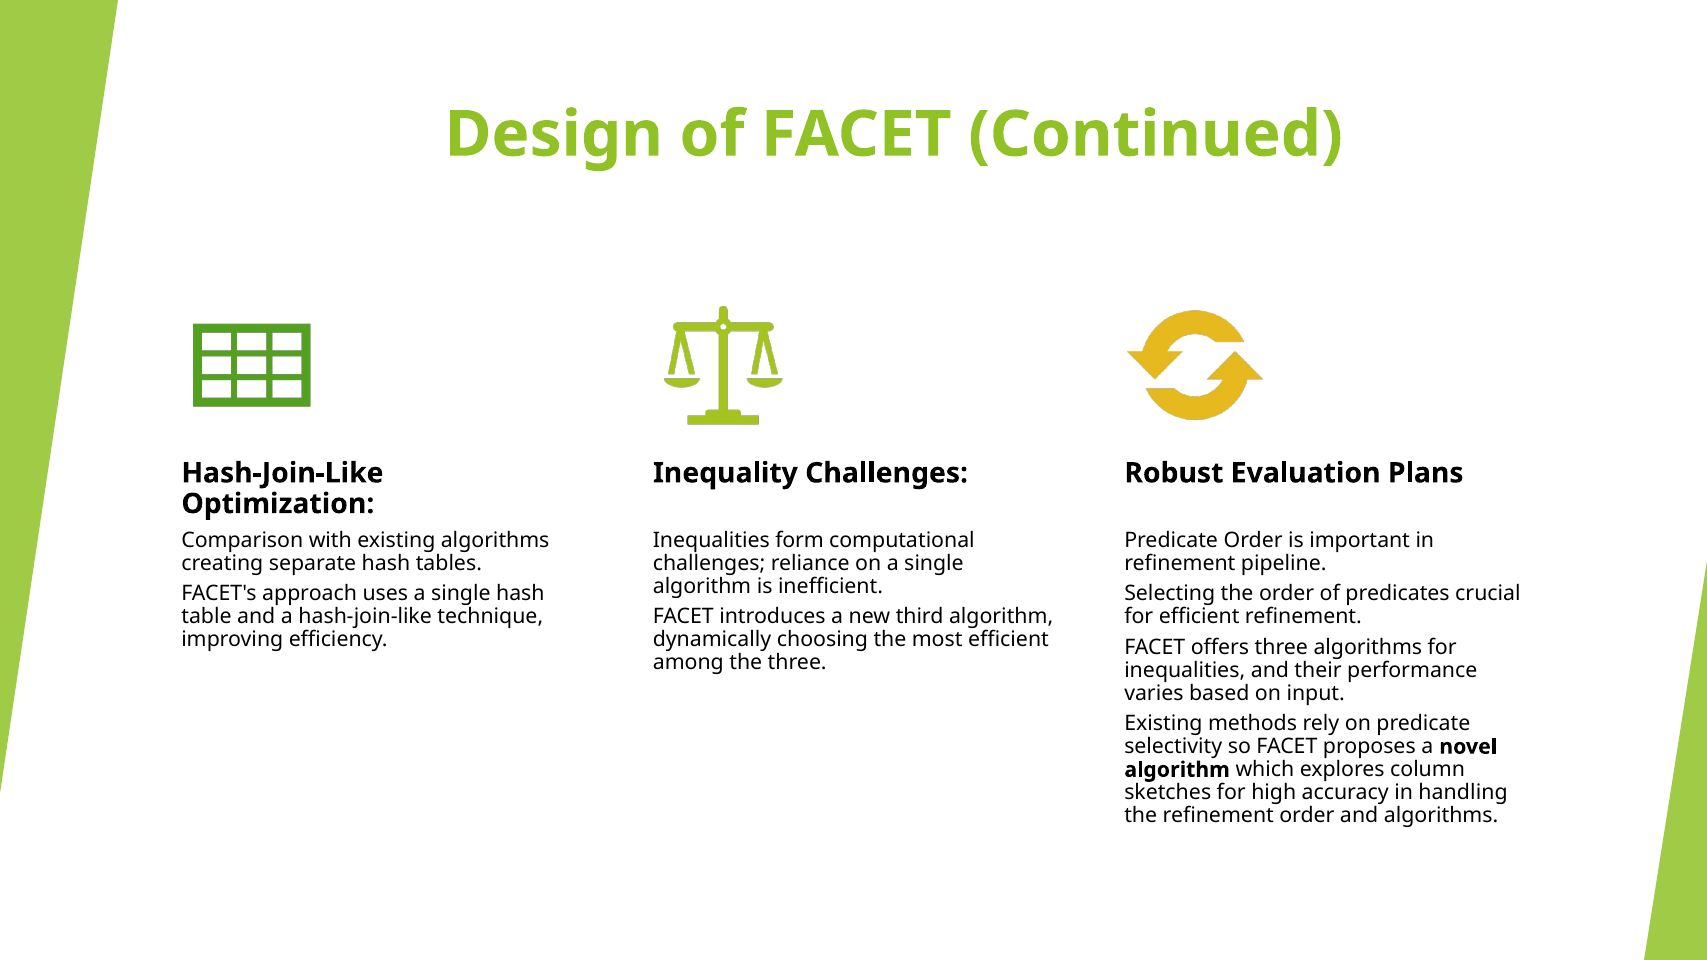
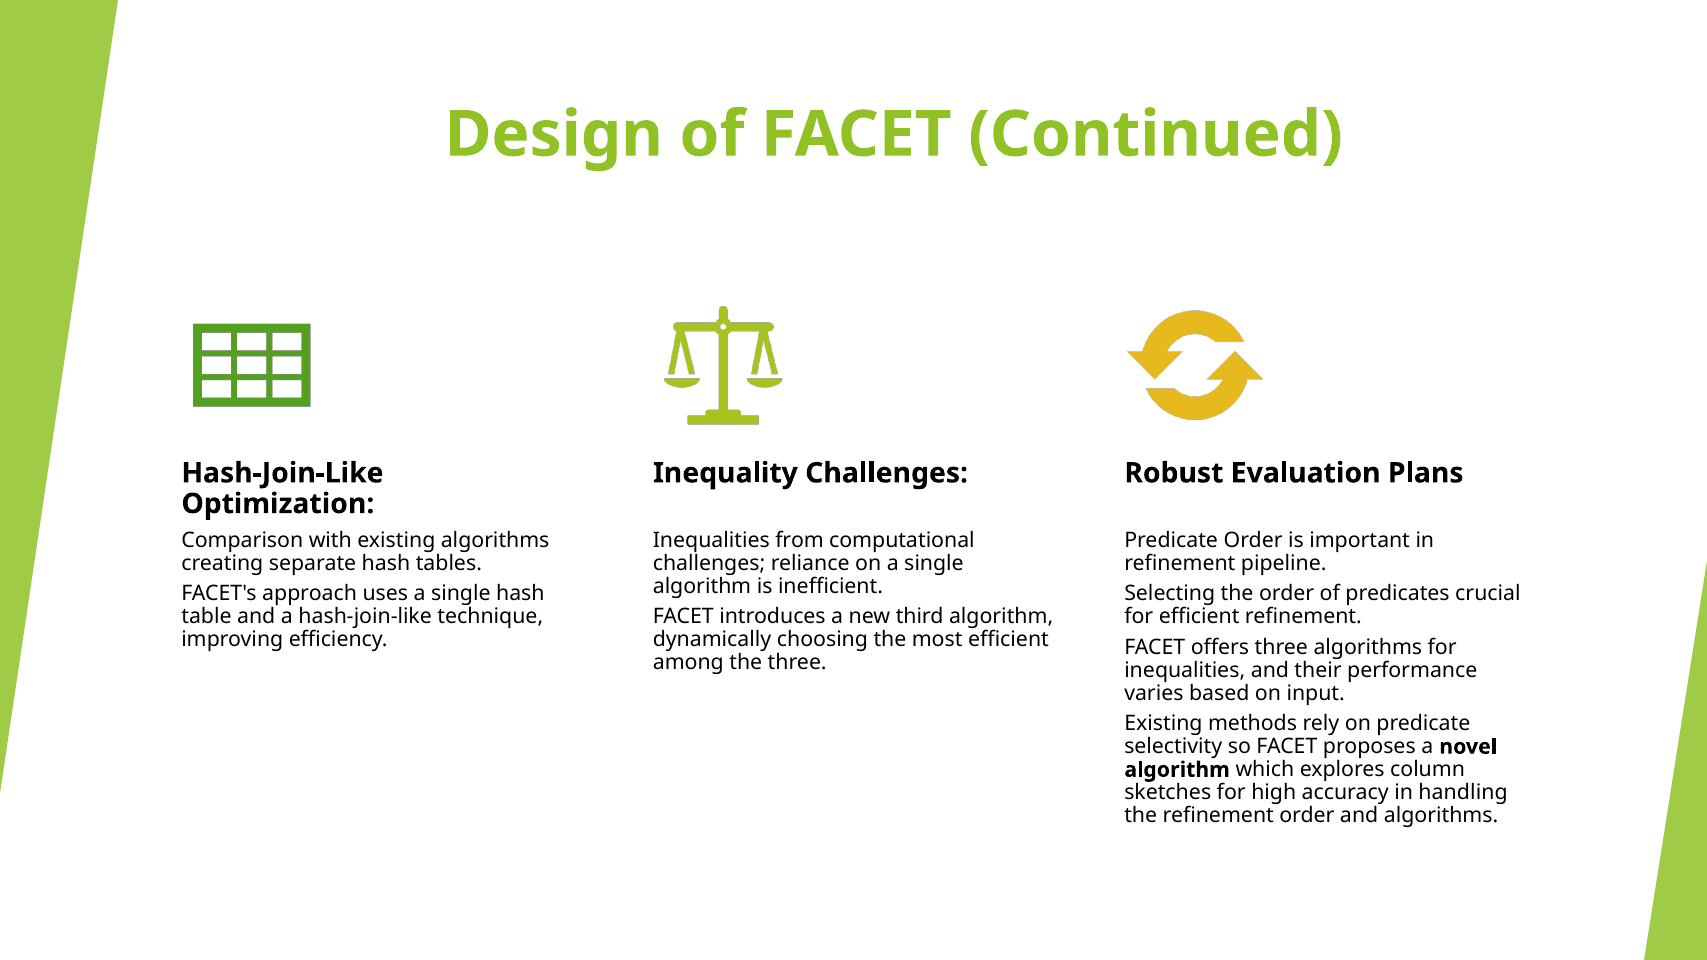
form: form -> from (800, 540)
